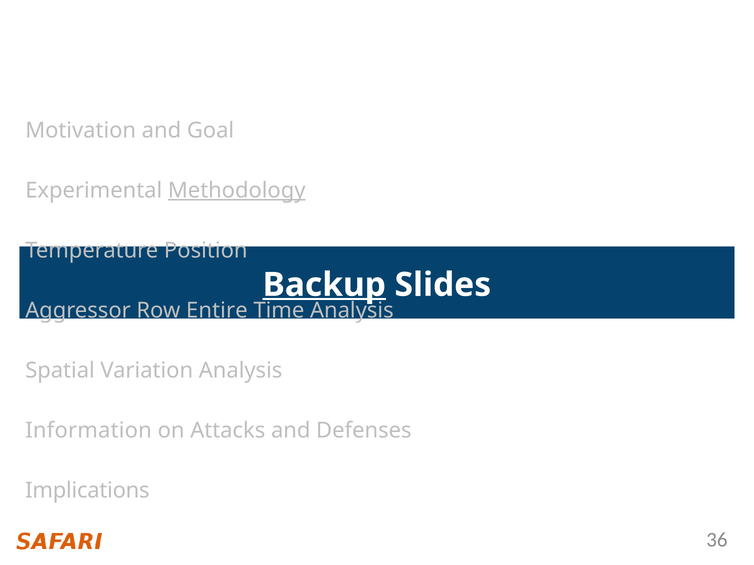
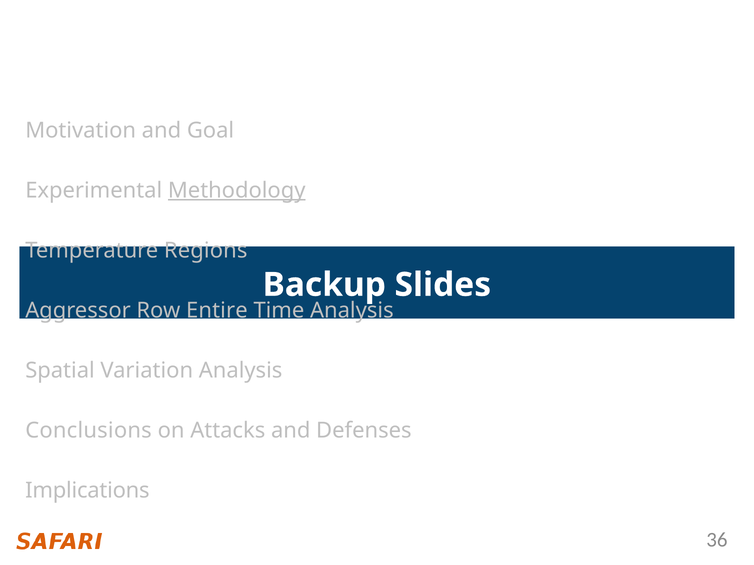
Position: Position -> Regions (206, 251)
Backup underline: present -> none (324, 285)
Information: Information -> Conclusions (89, 431)
